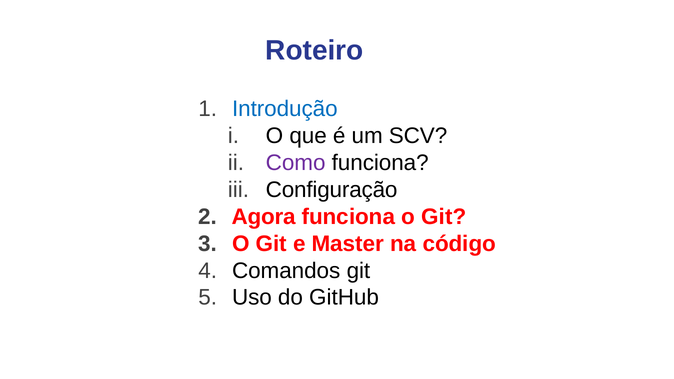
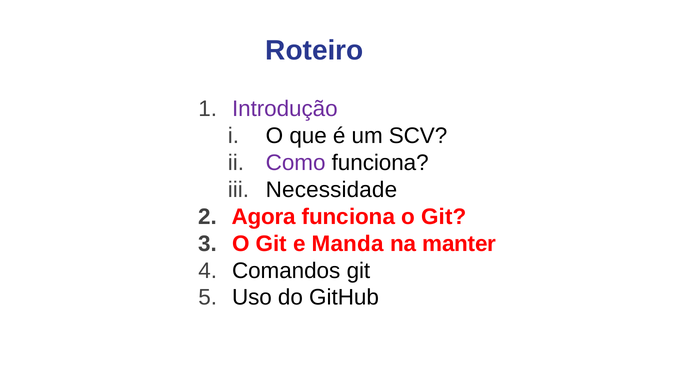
Introdução colour: blue -> purple (285, 109)
Configuração: Configuração -> Necessidade (331, 190)
Master: Master -> Manda (348, 244)
código: código -> manter (459, 244)
